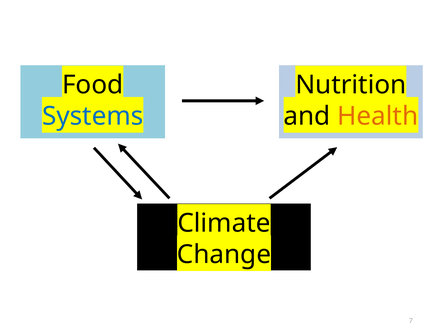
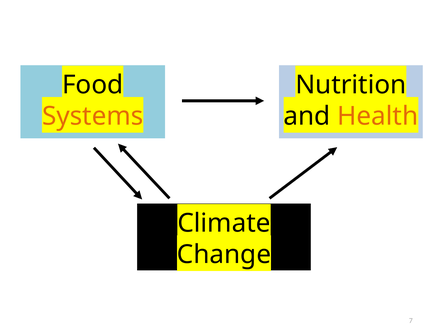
Systems colour: blue -> orange (93, 116)
